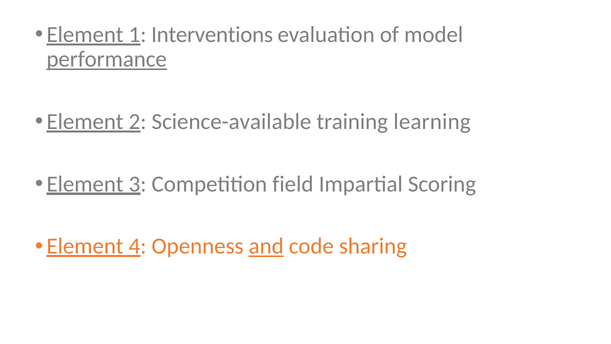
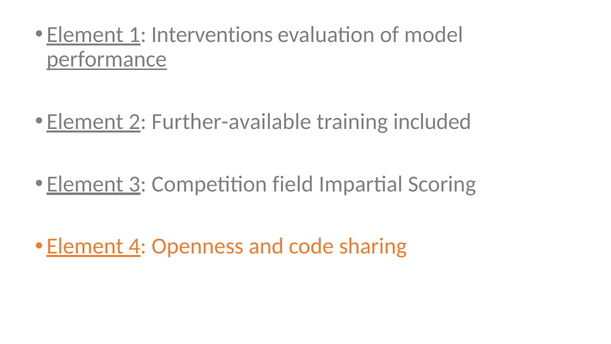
Science-available: Science-available -> Further-available (231, 122)
learning: learning -> included (432, 122)
and underline: present -> none (266, 246)
